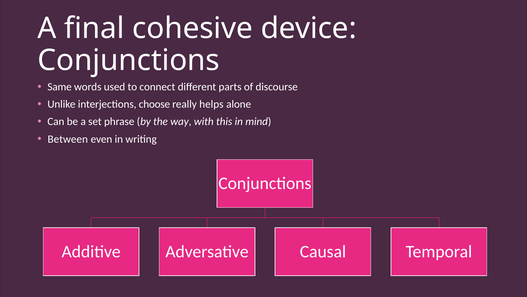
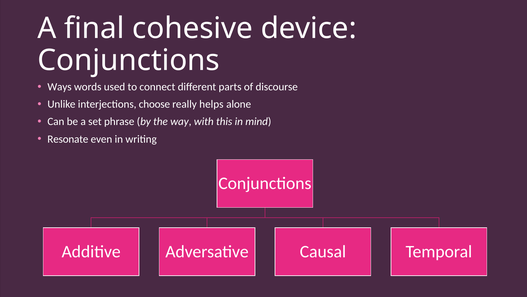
Same: Same -> Ways (60, 87)
Between: Between -> Resonate (68, 139)
